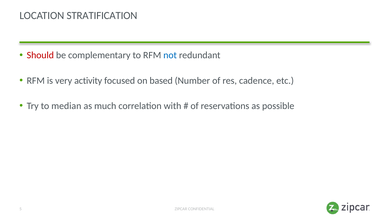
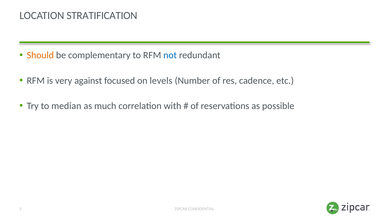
Should colour: red -> orange (40, 55)
activity: activity -> against (88, 80)
based: based -> levels (161, 80)
